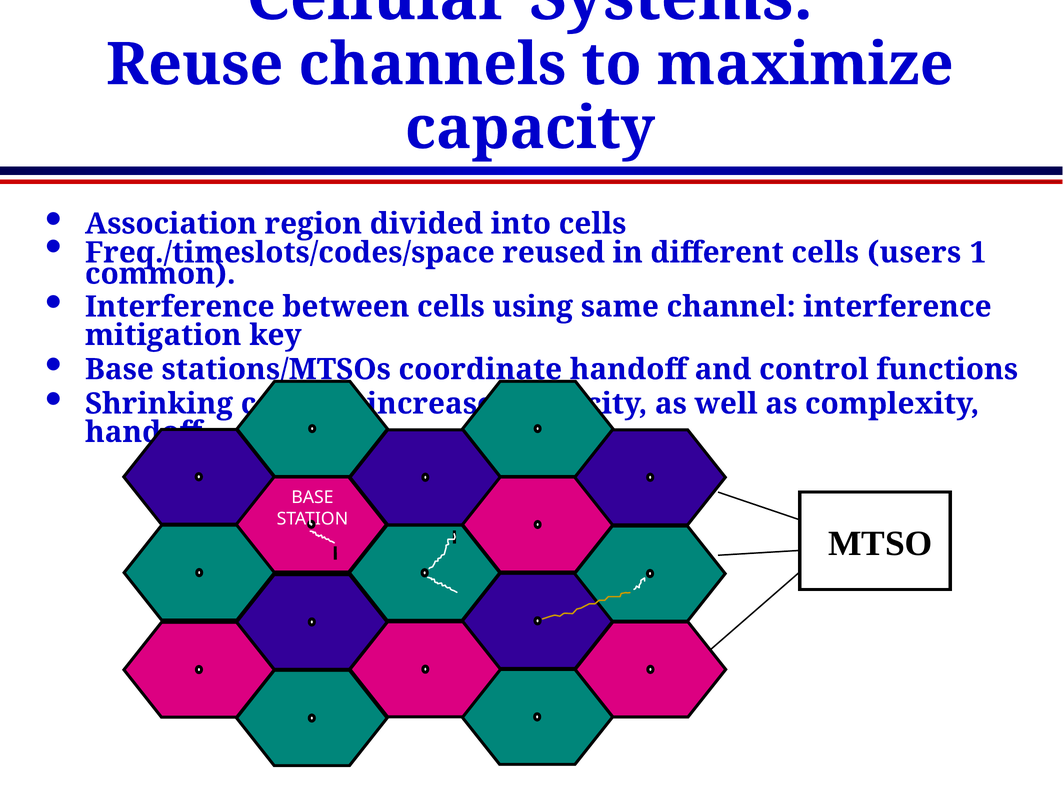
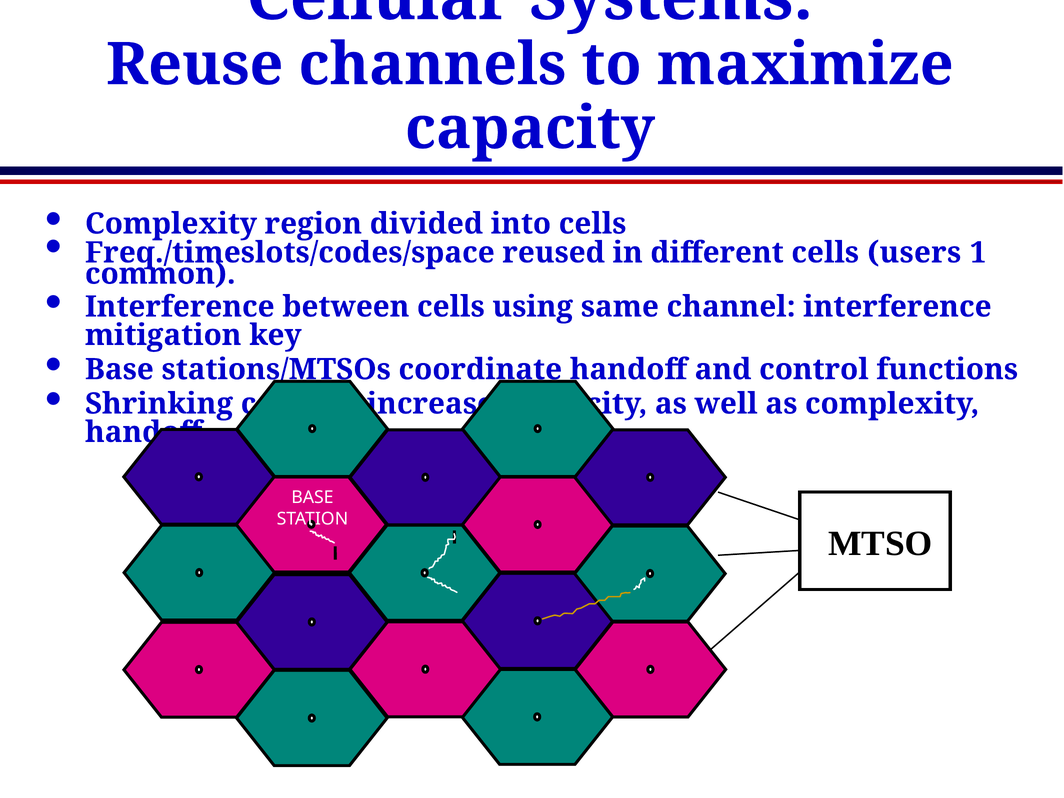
Association: Association -> Complexity (171, 224)
